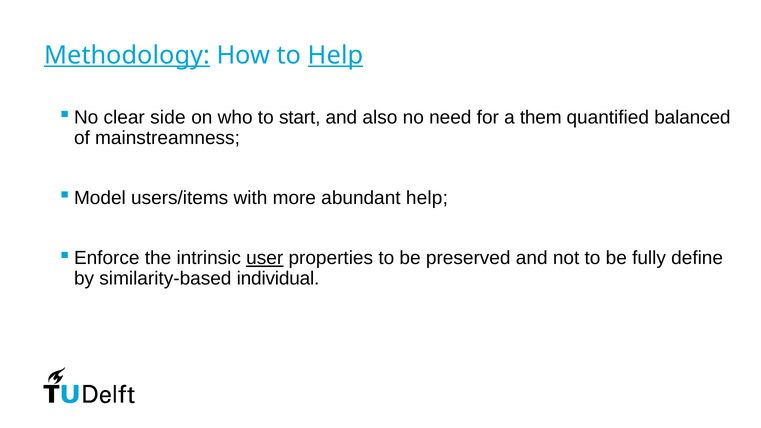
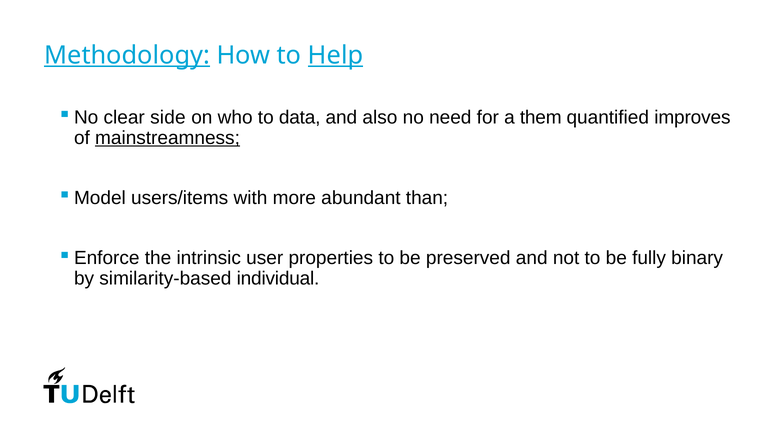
start: start -> data (300, 117)
balanced: balanced -> improves (692, 117)
mainstreamness underline: none -> present (168, 138)
abundant help: help -> than (427, 198)
user underline: present -> none (265, 258)
define: define -> binary (697, 258)
